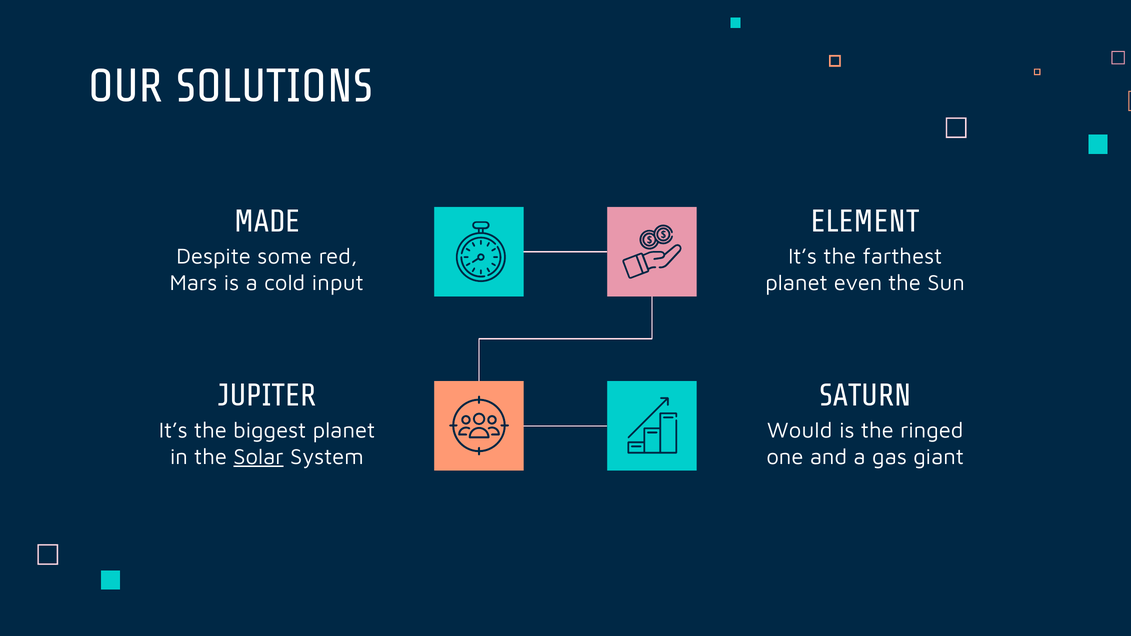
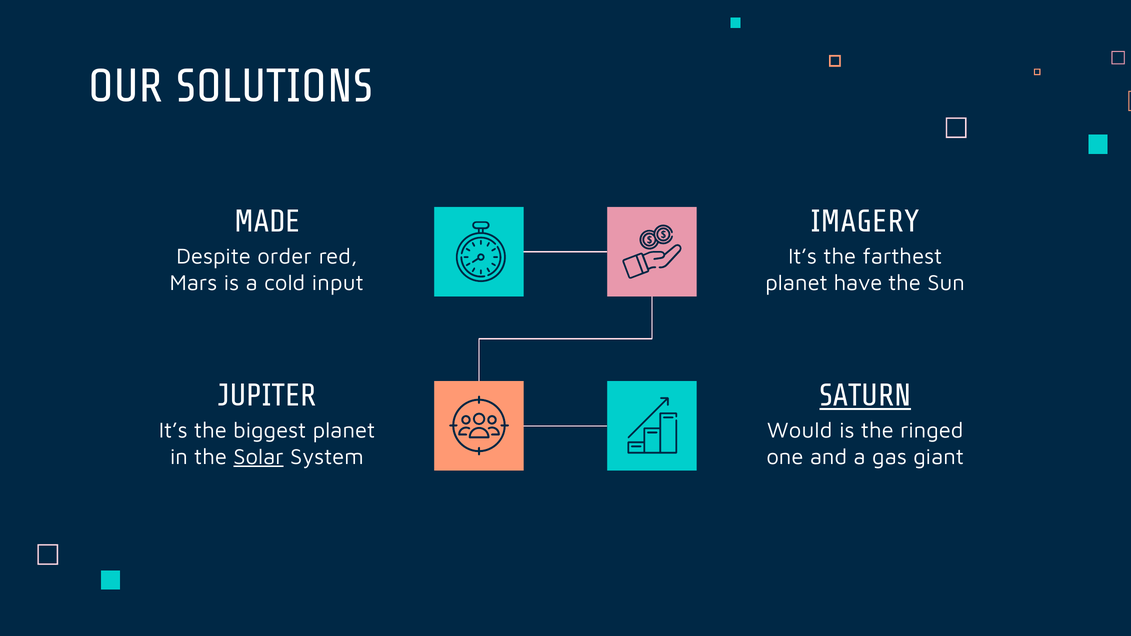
ELEMENT: ELEMENT -> IMAGERY (865, 222)
some: some -> order (285, 257)
even: even -> have (858, 283)
SATURN underline: none -> present (865, 395)
